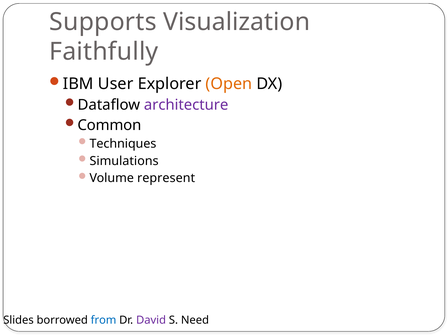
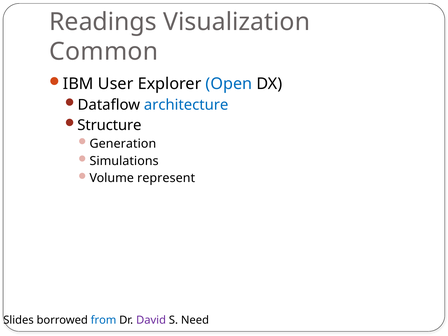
Supports: Supports -> Readings (103, 22)
Faithfully: Faithfully -> Common (104, 52)
Open colour: orange -> blue (229, 84)
architecture colour: purple -> blue (186, 105)
Common: Common -> Structure (109, 125)
Techniques: Techniques -> Generation (123, 144)
